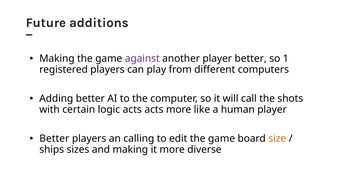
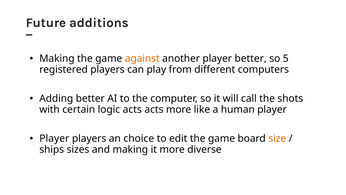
against colour: purple -> orange (142, 58)
1: 1 -> 5 (286, 58)
Better: Better -> Player (54, 138)
calling: calling -> choice (139, 138)
